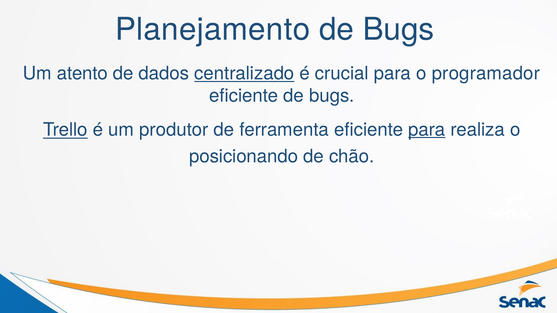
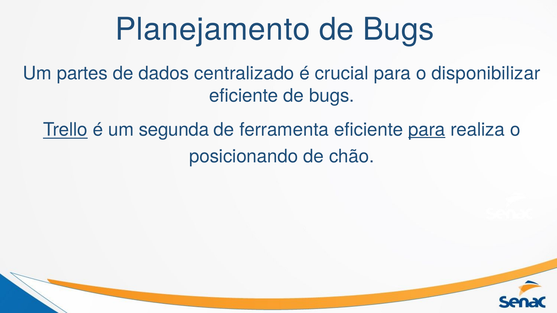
atento: atento -> partes (82, 74)
centralizado underline: present -> none (244, 74)
programador: programador -> disponibilizar (486, 74)
produtor: produtor -> segunda (174, 130)
